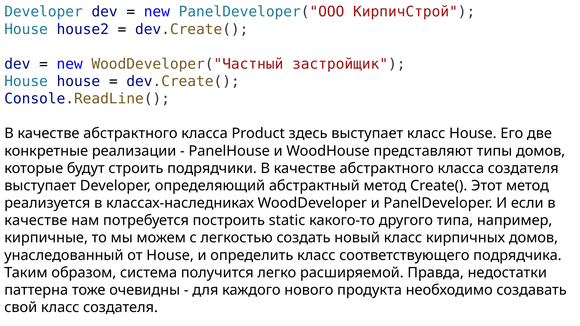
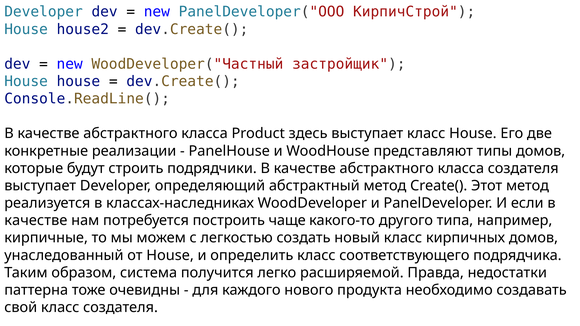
static: static -> чаще (287, 221)
